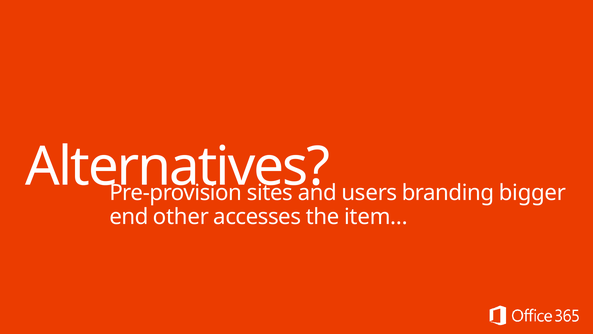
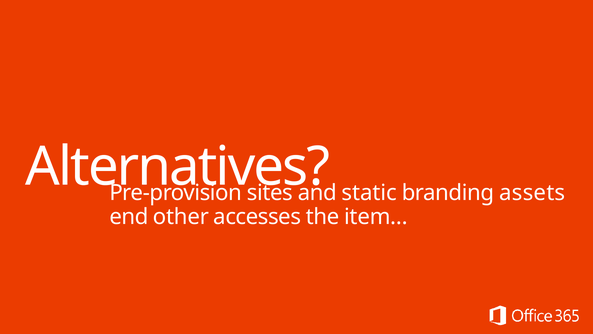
users: users -> static (369, 193)
bigger: bigger -> assets (532, 193)
